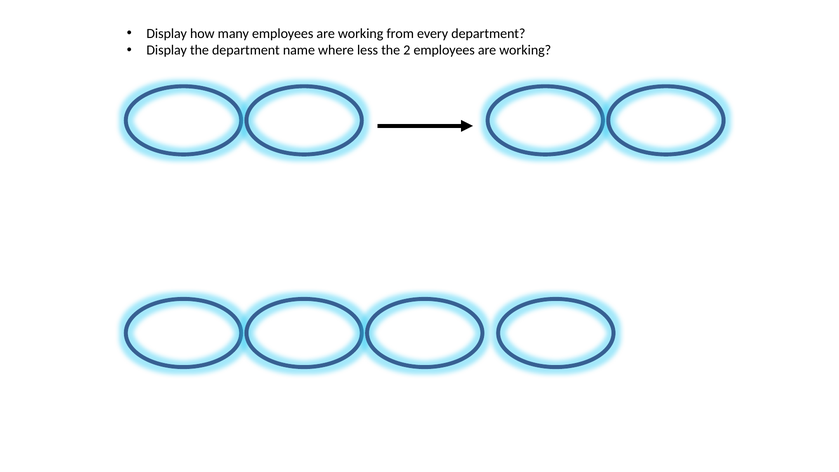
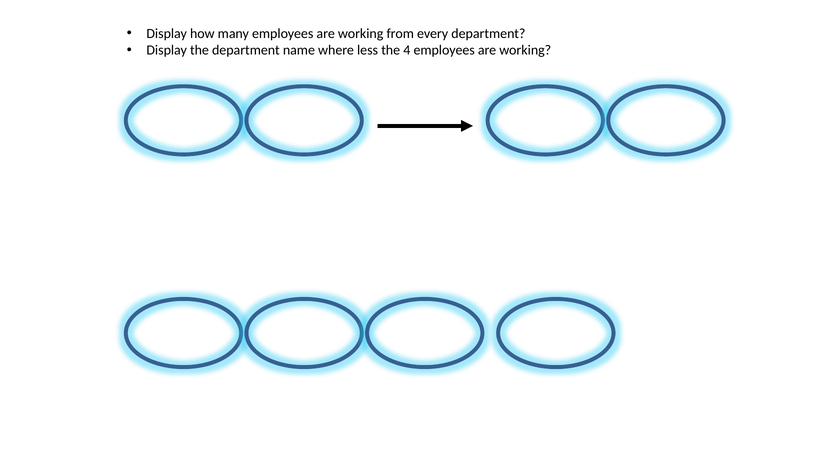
2: 2 -> 4 (407, 50)
